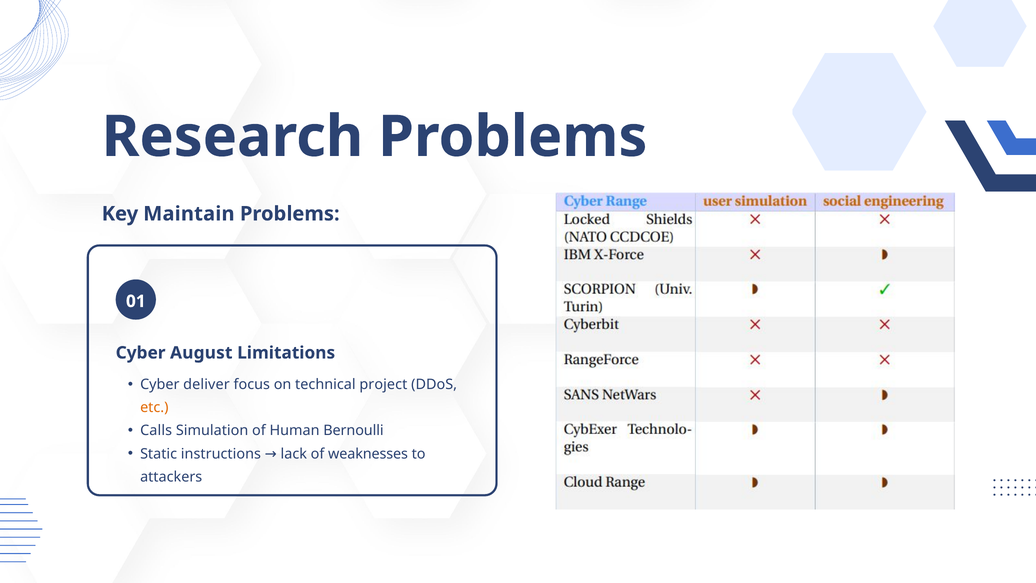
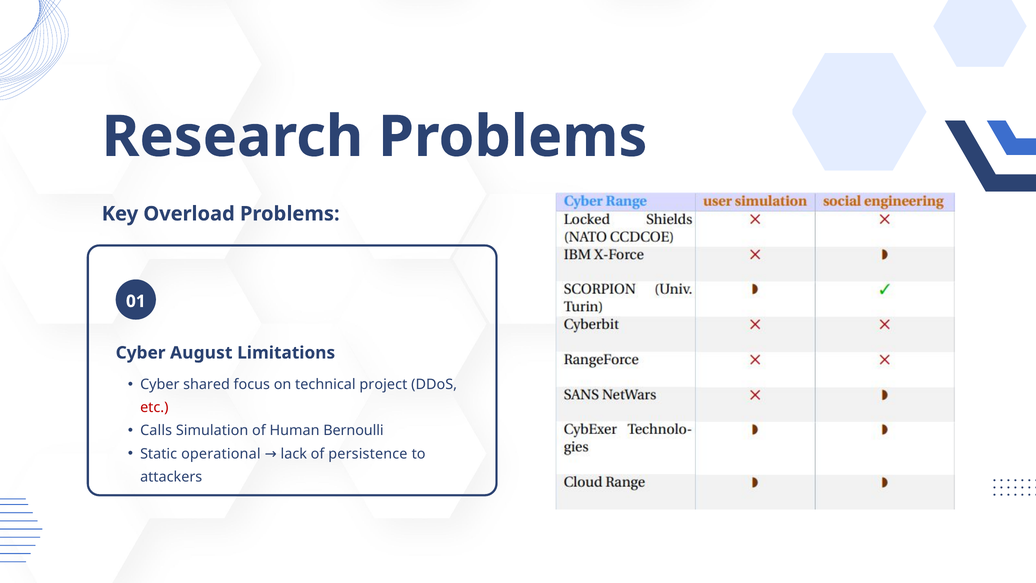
Maintain: Maintain -> Overload (189, 214)
deliver: deliver -> shared (207, 385)
etc colour: orange -> red (154, 408)
instructions: instructions -> operational (221, 454)
weaknesses: weaknesses -> persistence (368, 454)
